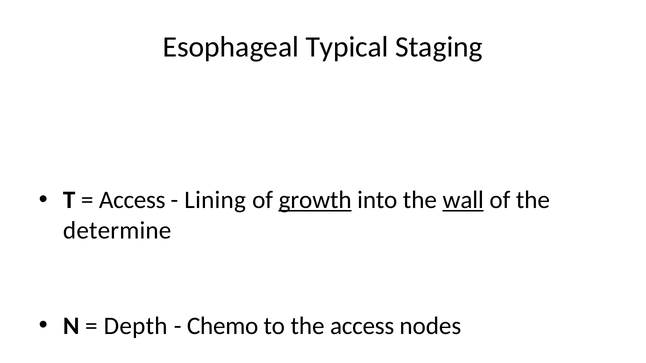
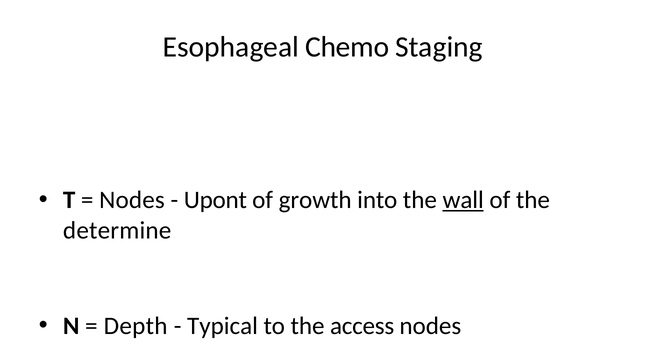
Typical: Typical -> Chemo (347, 47)
Access: Access -> Nodes (132, 200)
Lining: Lining -> Upont (215, 200)
growth underline: present -> none (315, 200)
Chemo: Chemo -> Typical (223, 326)
